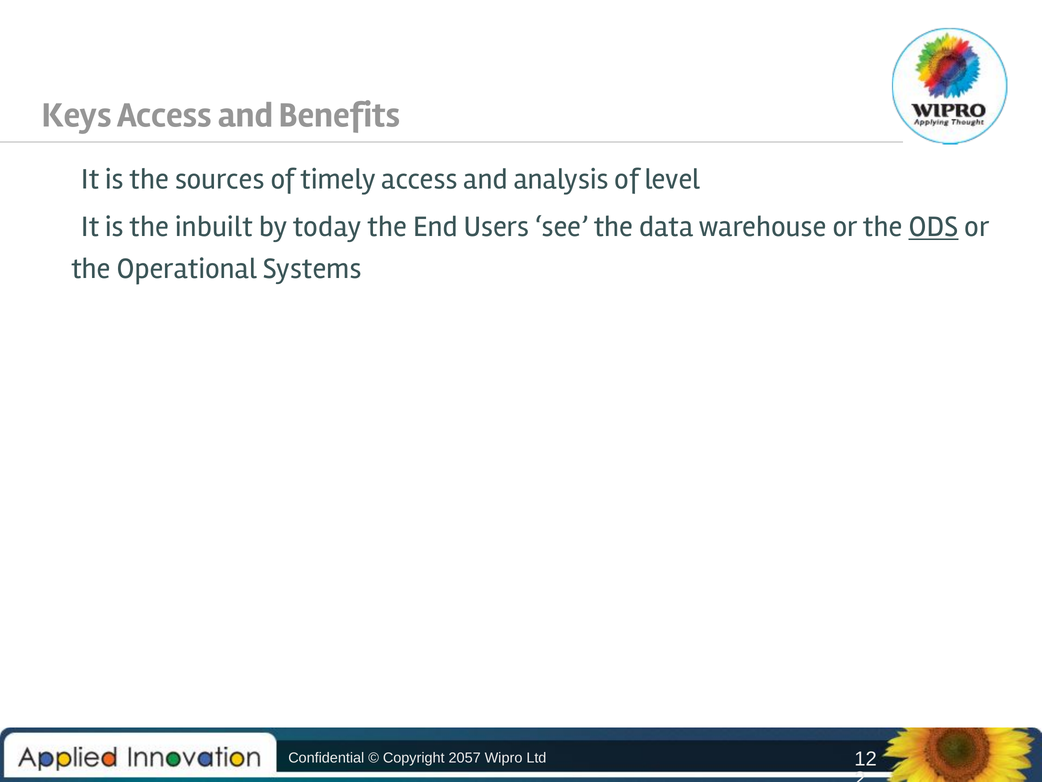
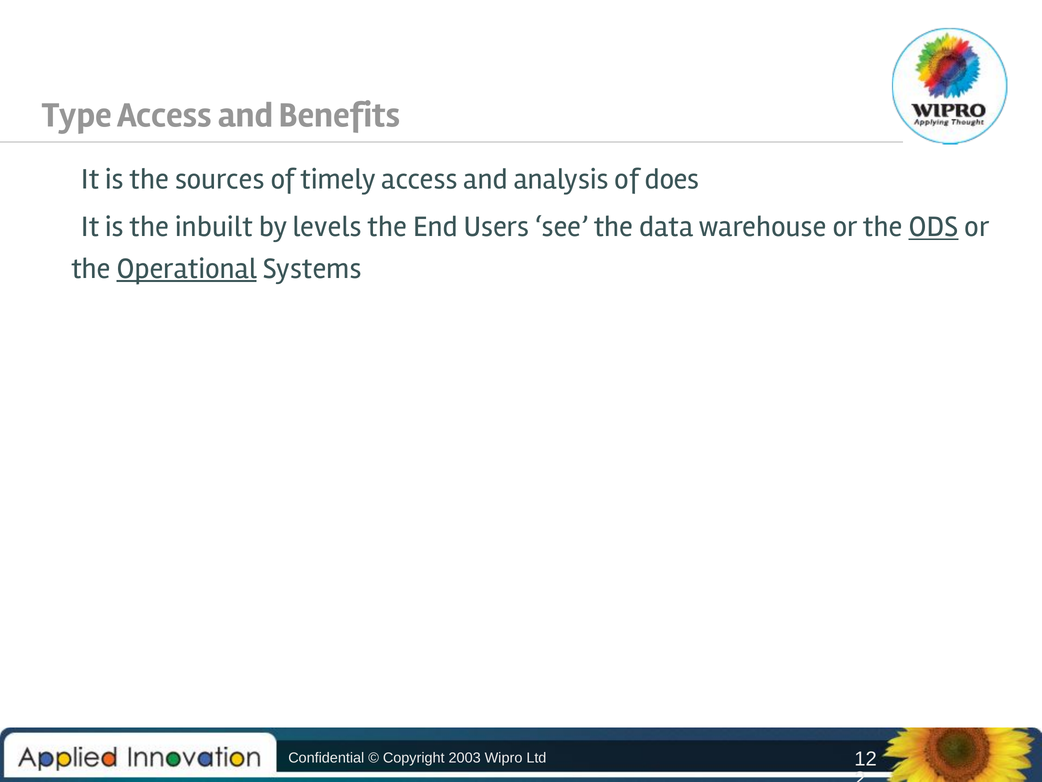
Keys: Keys -> Type (77, 115)
level: level -> does (672, 179)
today: today -> levels (327, 227)
Operational underline: none -> present (187, 268)
2057: 2057 -> 2003 (465, 757)
